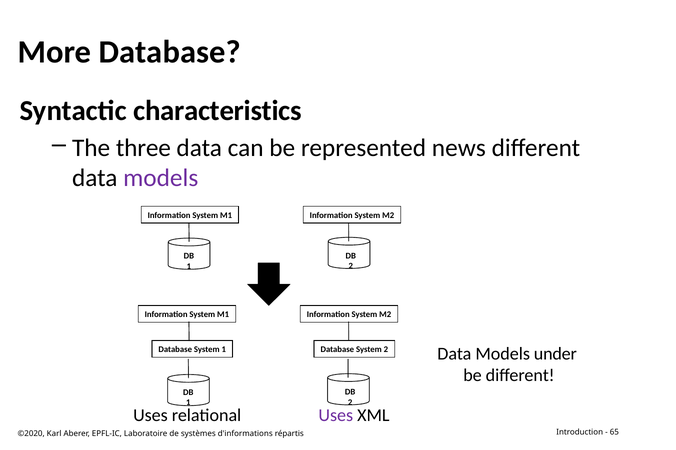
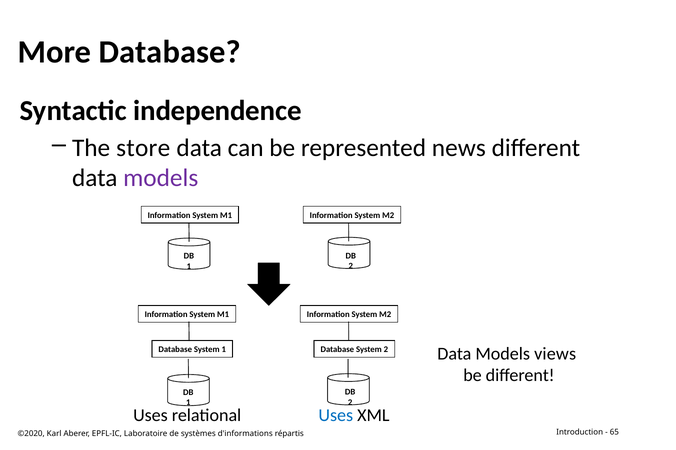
characteristics: characteristics -> independence (217, 111)
three: three -> store (143, 148)
under: under -> views (555, 354)
Uses colour: purple -> blue (336, 416)
